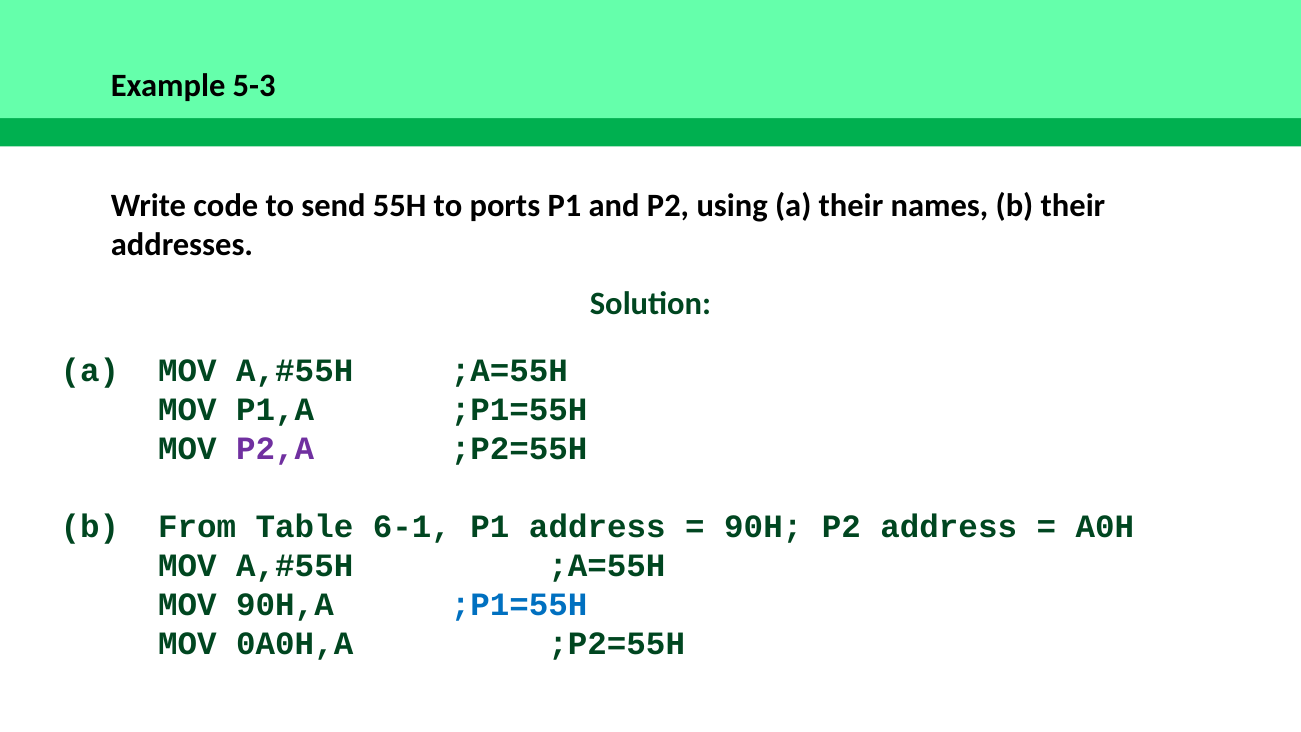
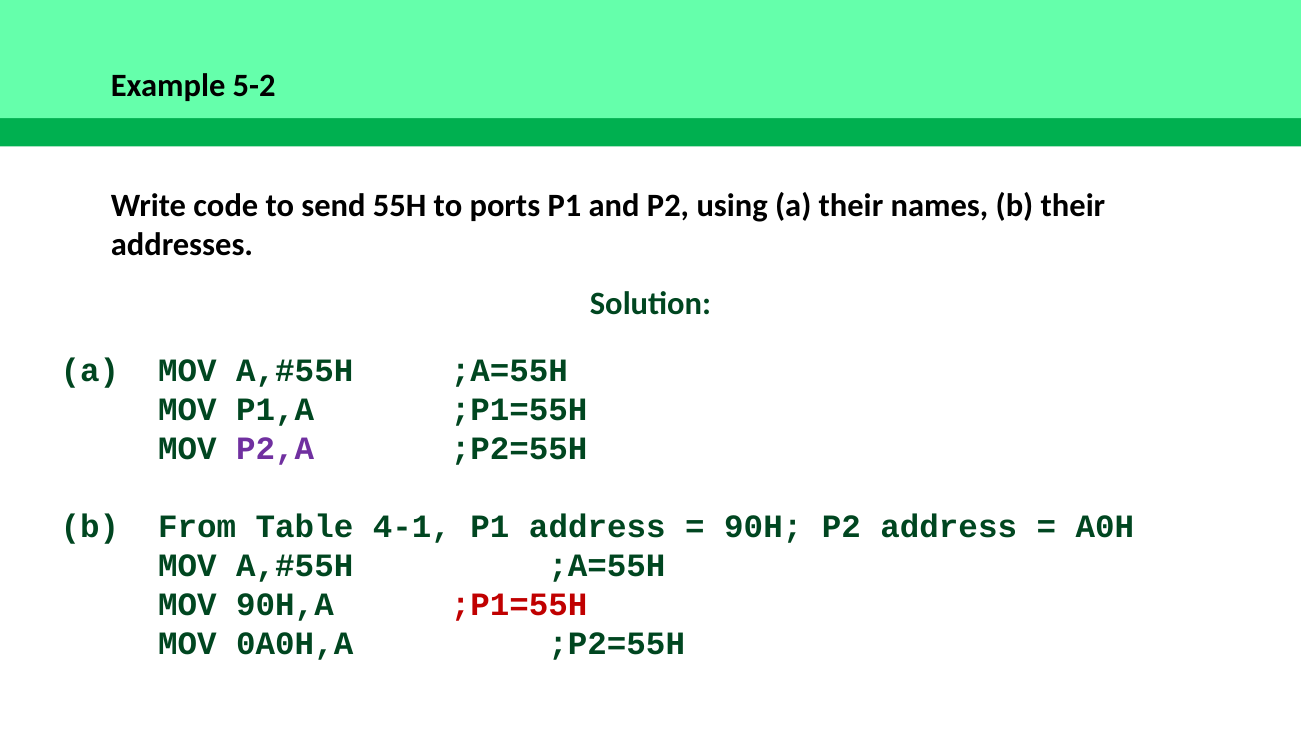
5-3: 5-3 -> 5-2 (254, 86)
6-1: 6-1 -> 4-1 (412, 527)
;P1=55H colour: blue -> red (519, 605)
